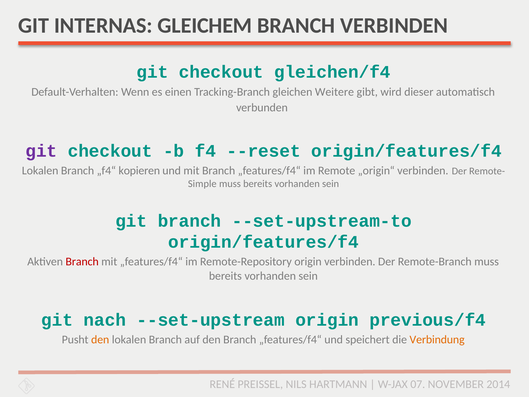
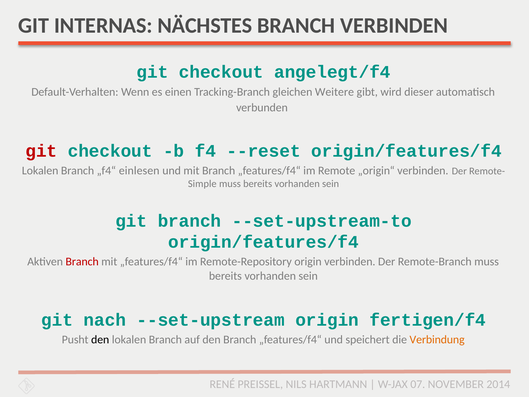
GLEICHEM: GLEICHEM -> NÄCHSTES (205, 25)
gleichen/f4: gleichen/f4 -> angelegt/f4 (332, 72)
git colour: purple -> red (41, 151)
kopieren: kopieren -> einlesen (139, 170)
previous/f4: previous/f4 -> fertigen/f4 (428, 320)
den colour: orange -> black (100, 339)
